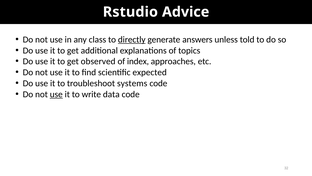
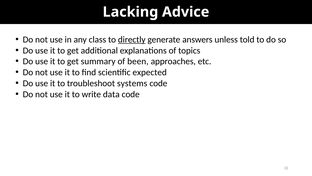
Rstudio: Rstudio -> Lacking (130, 12)
observed: observed -> summary (98, 61)
index: index -> been (138, 61)
use underline: present -> none (56, 94)
